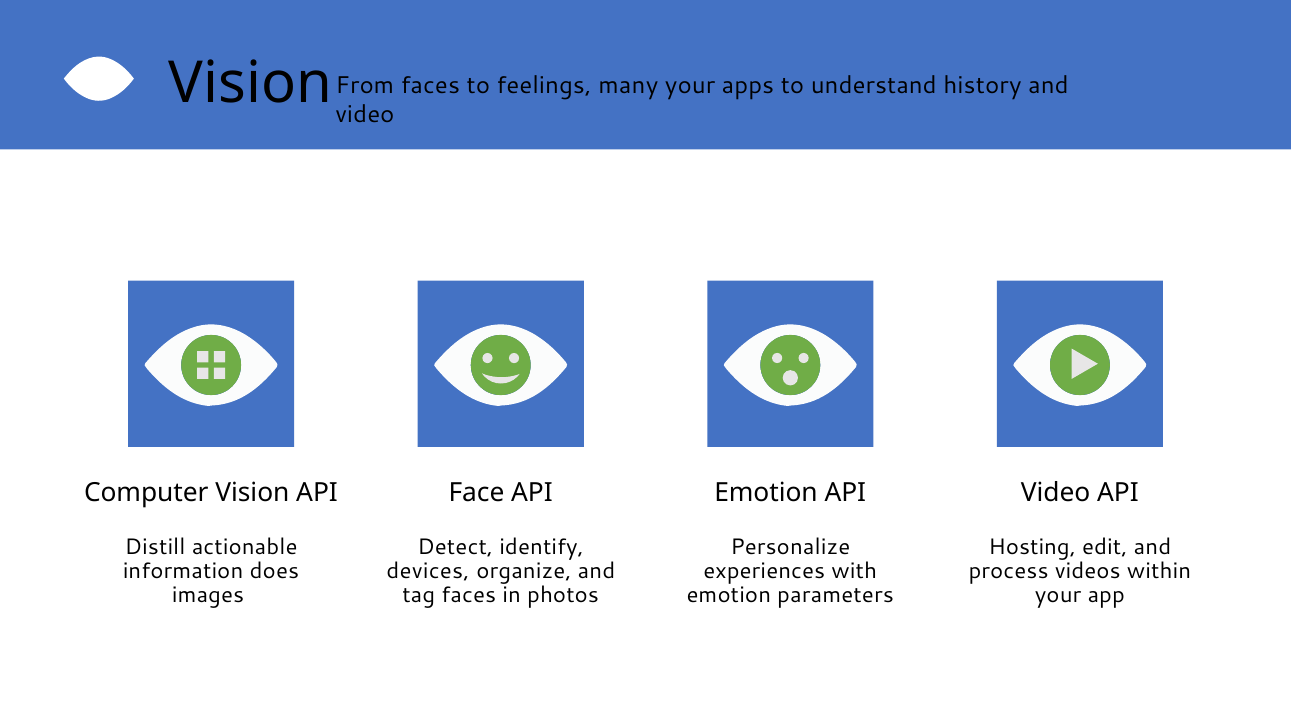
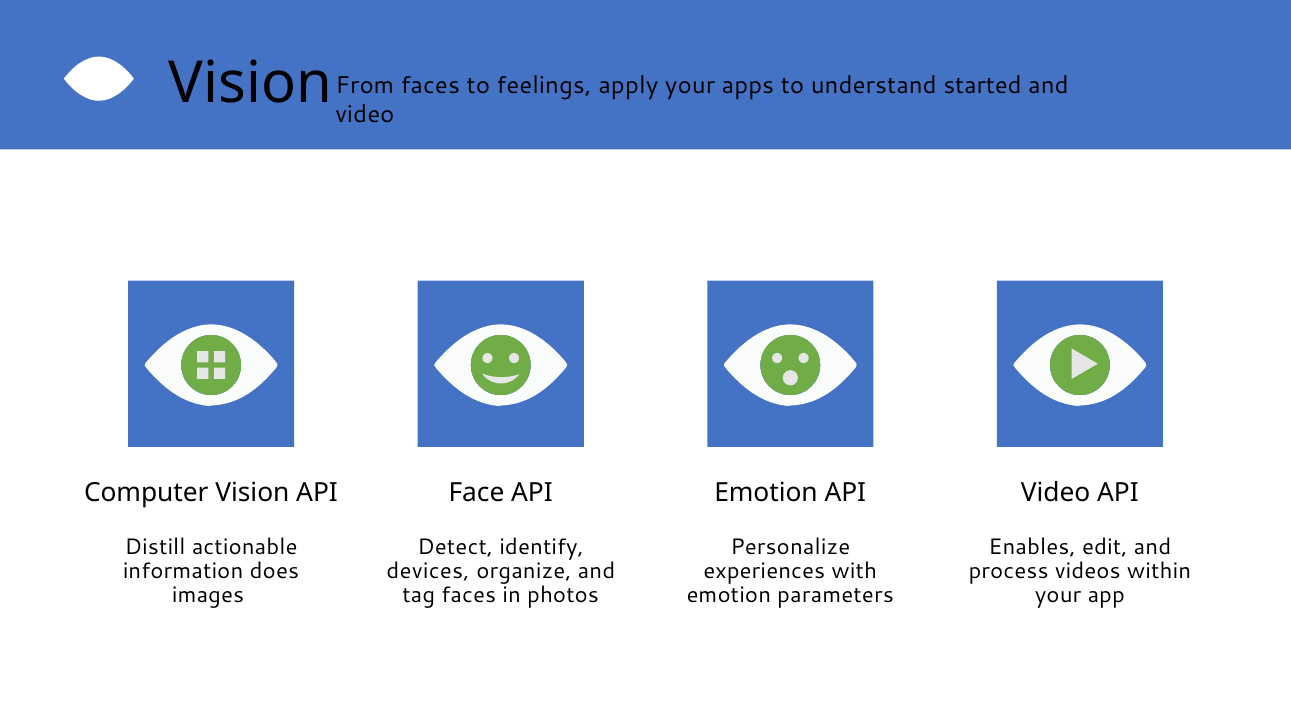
many: many -> apply (628, 86)
history: history -> started (983, 86)
Hosting: Hosting -> Enables (1032, 547)
